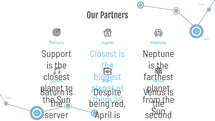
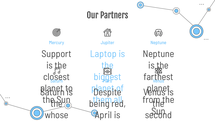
Closest: Closest -> Laptop (103, 54)
server: server -> whose (57, 115)
